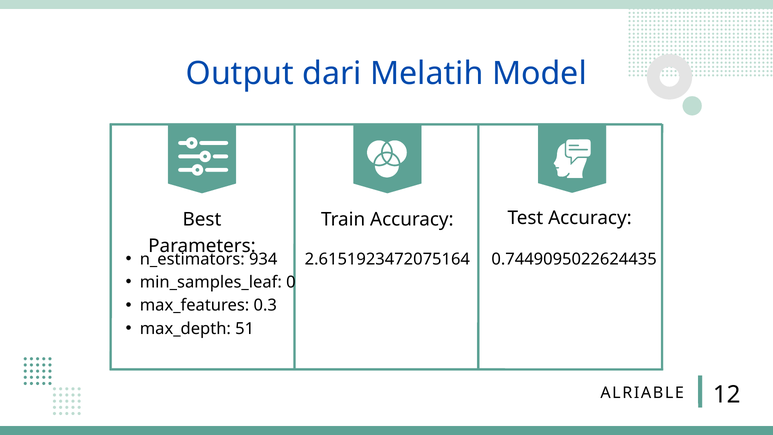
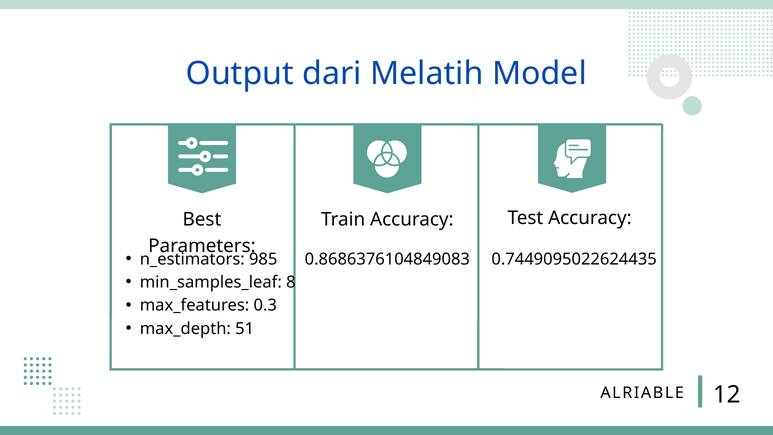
934: 934 -> 985 (263, 259)
2.6151923472075164: 2.6151923472075164 -> 0.8686376104849083 (387, 259)
0: 0 -> 8 (291, 282)
